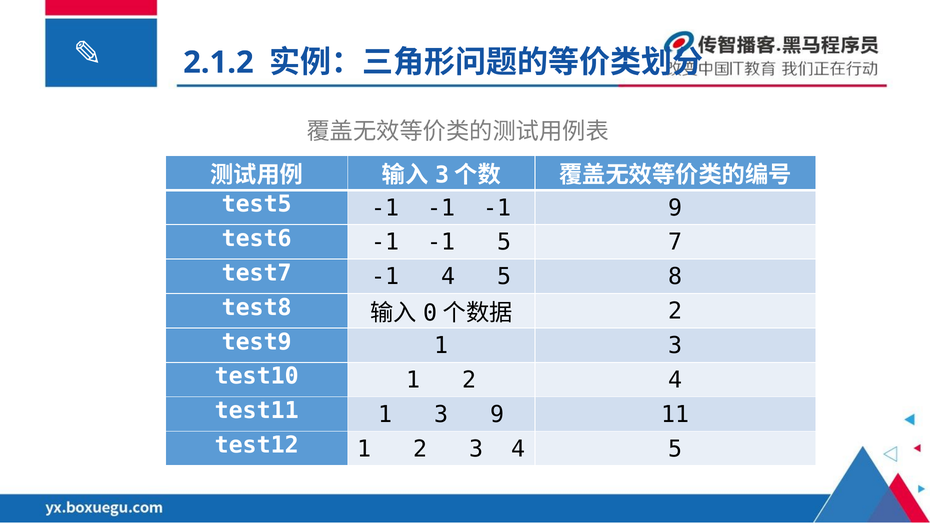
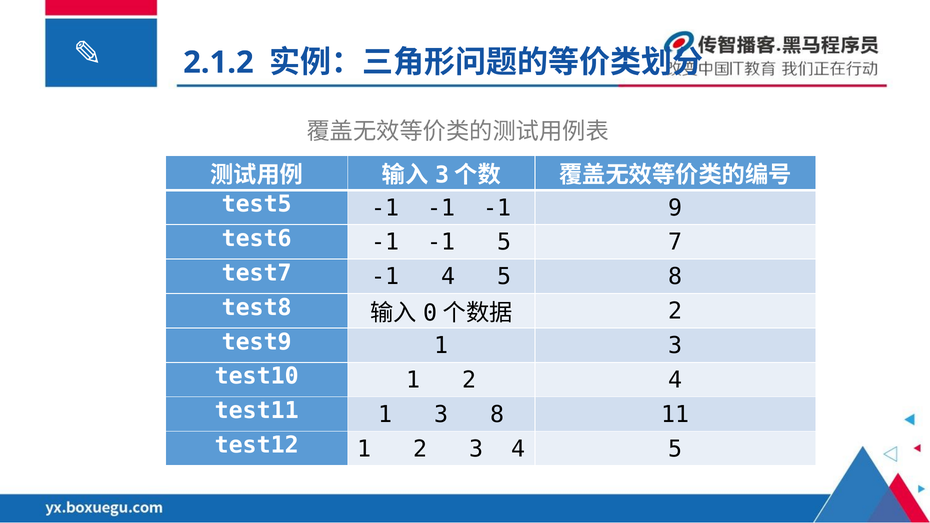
3 9: 9 -> 8 (497, 414)
